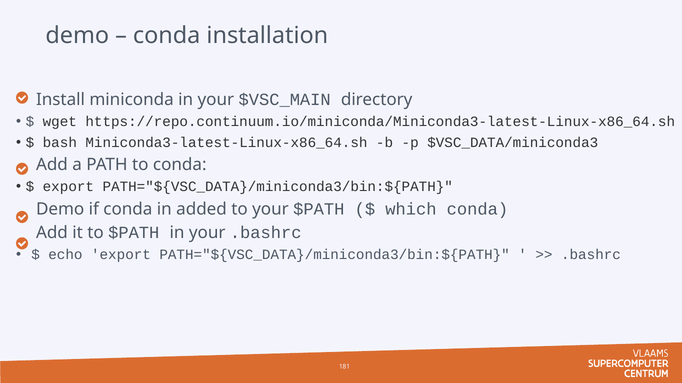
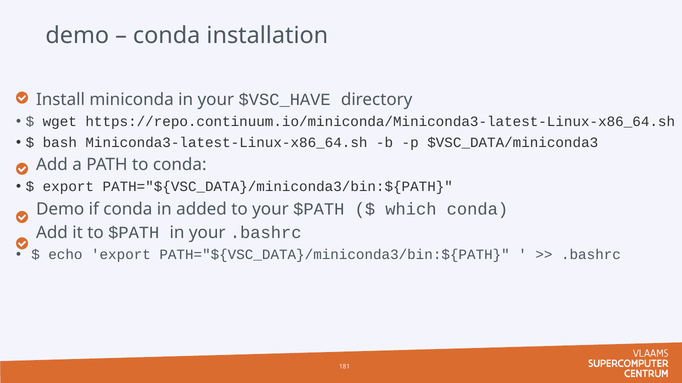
$VSC_MAIN: $VSC_MAIN -> $VSC_HAVE (285, 100)
